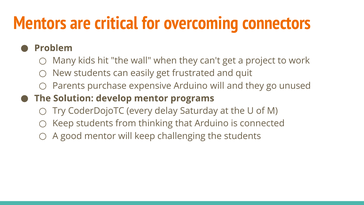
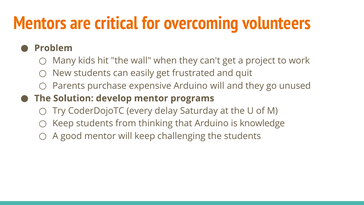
connectors: connectors -> volunteers (276, 23)
connected: connected -> knowledge (262, 123)
